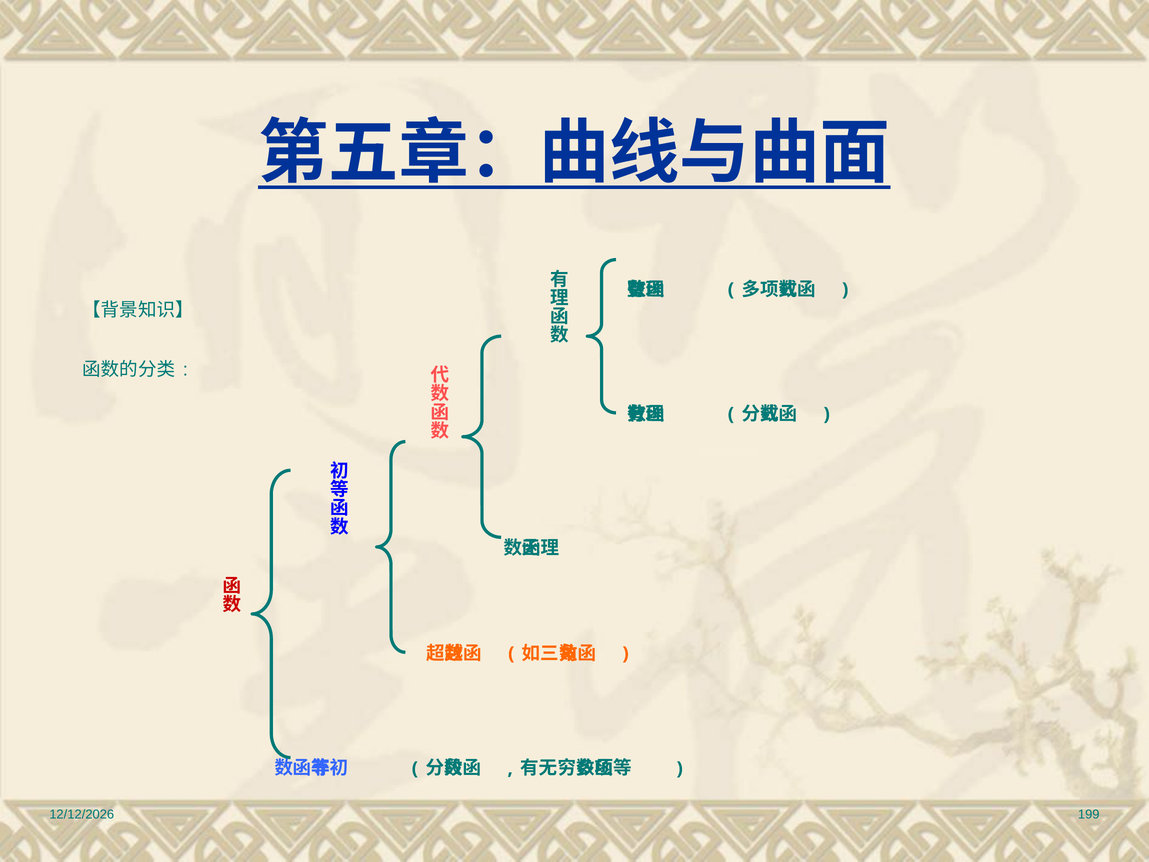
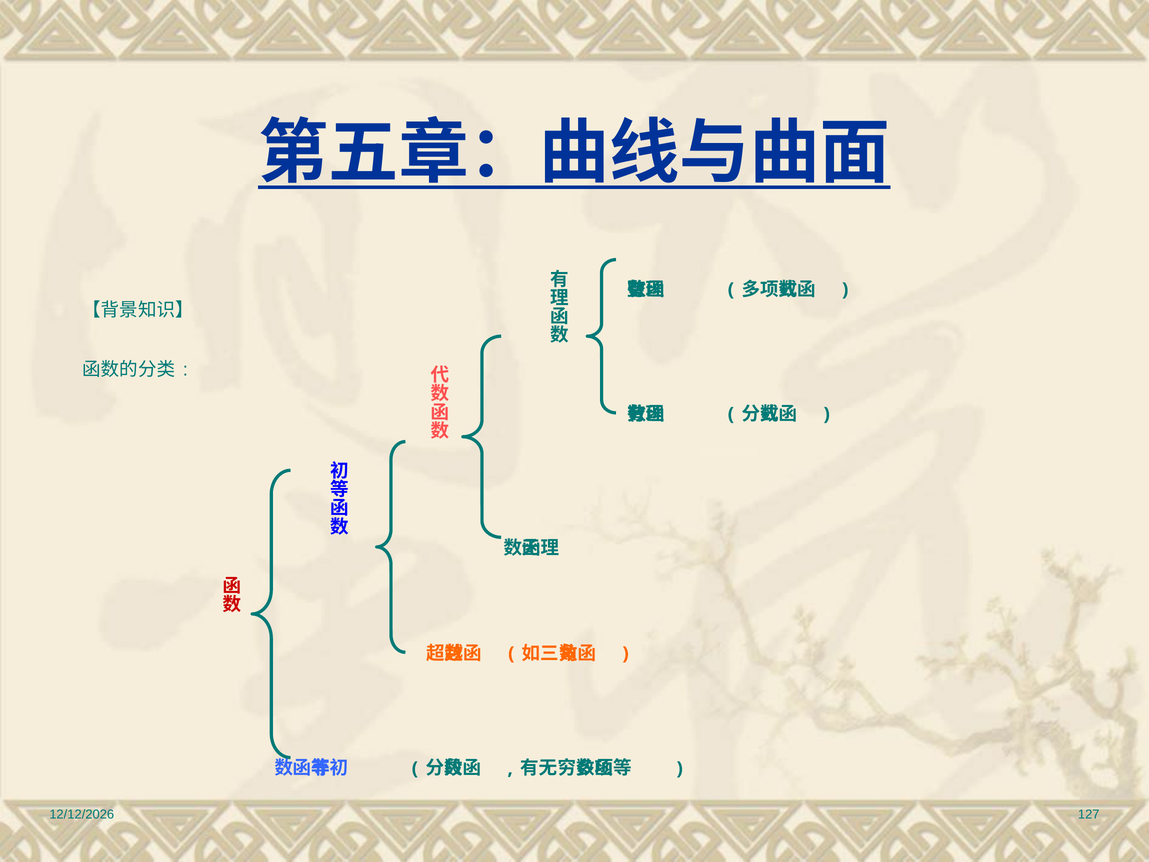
199: 199 -> 127 (1089, 814)
